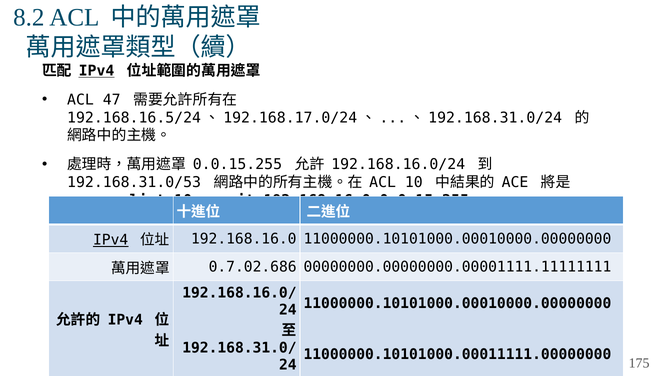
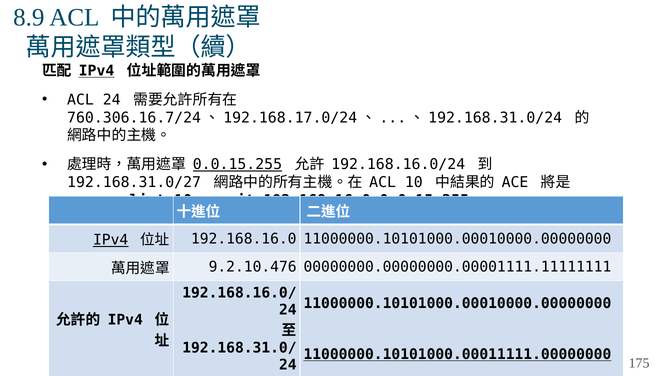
8.2: 8.2 -> 8.9 (29, 17)
ACL 47: 47 -> 24 (112, 100)
192.168.16.5/24: 192.168.16.5/24 -> 760.306.16.7/24 (134, 118)
0.0.15.255 underline: none -> present (237, 164)
192.168.31.0/53: 192.168.31.0/53 -> 192.168.31.0/27 (134, 182)
0.7.02.686: 0.7.02.686 -> 9.2.10.476 (253, 267)
11000000.10101000.00011111.00000000 underline: none -> present (457, 354)
